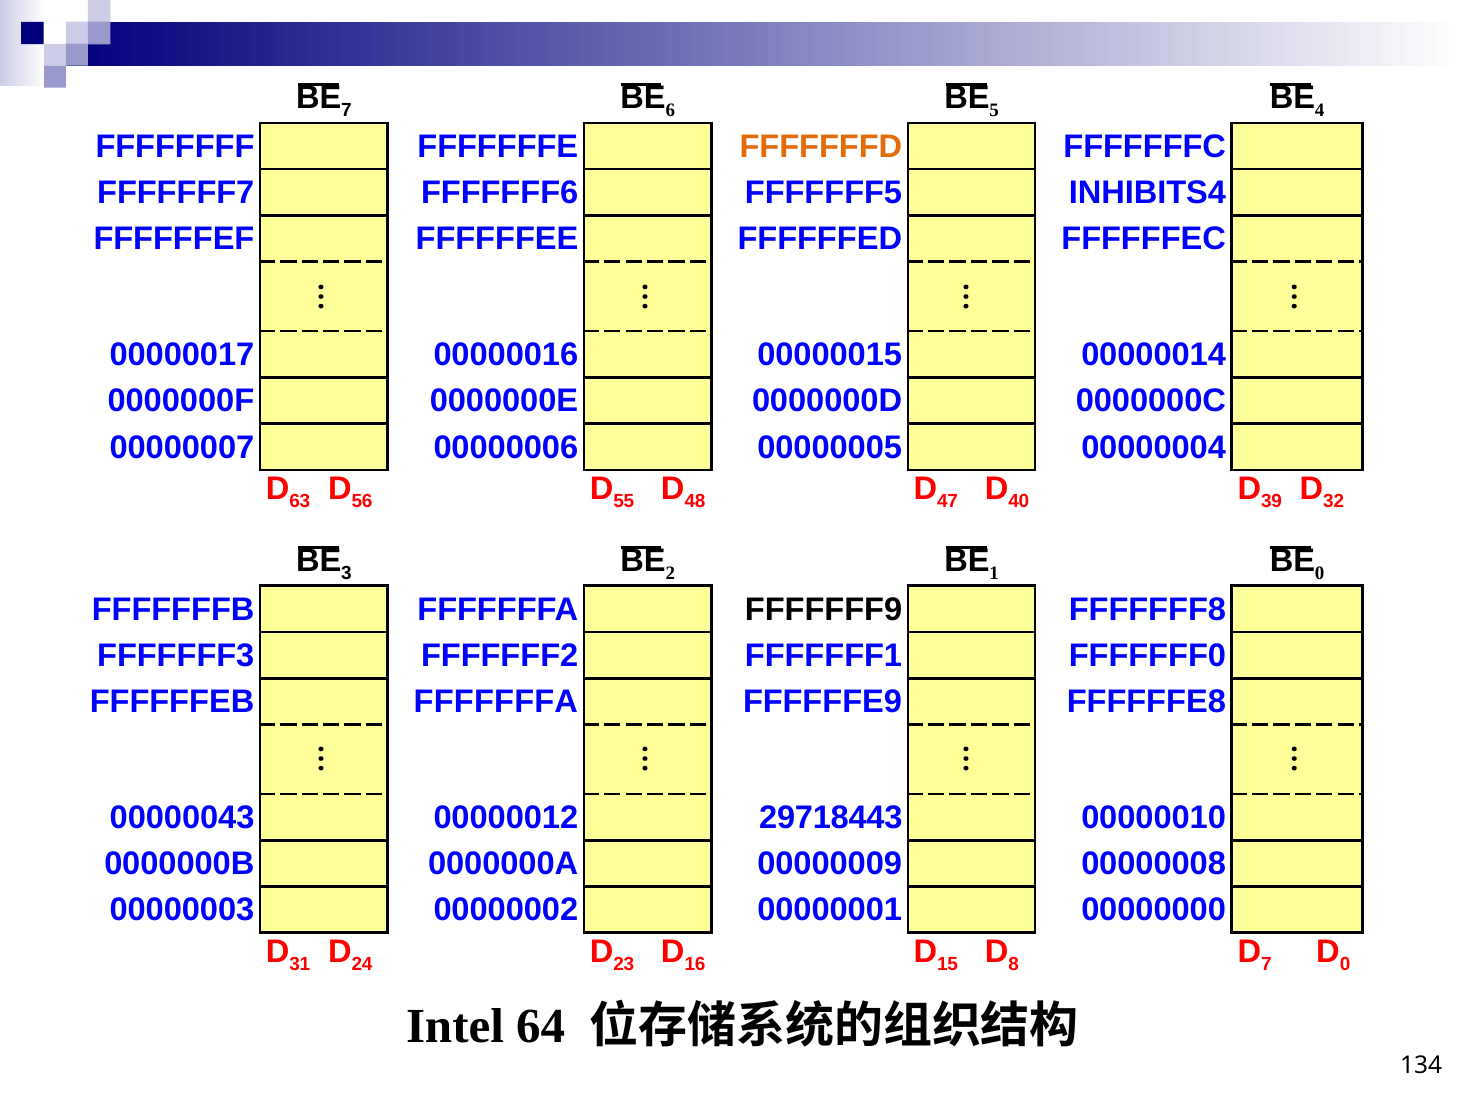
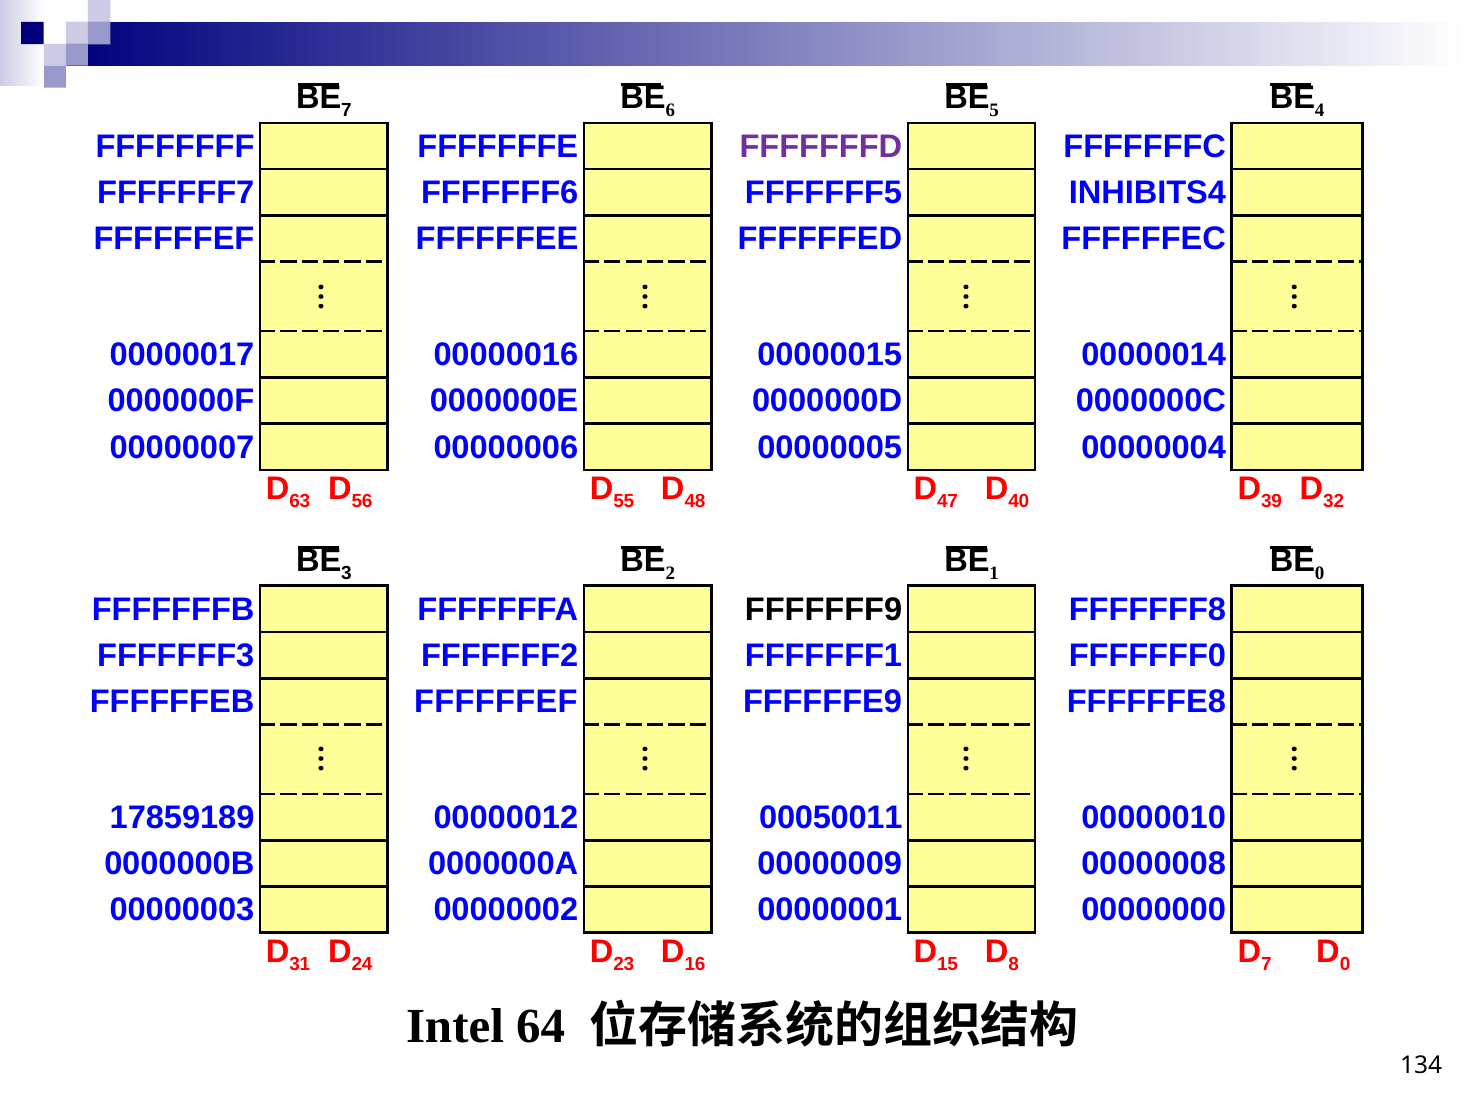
FFFFFFFD colour: orange -> purple (821, 146)
FFFFFFEB FFFFFFFA: FFFFFFFA -> FFFFFFEF (496, 702)
00000043: 00000043 -> 17859189 (182, 817)
29718443: 29718443 -> 00050011 (831, 817)
